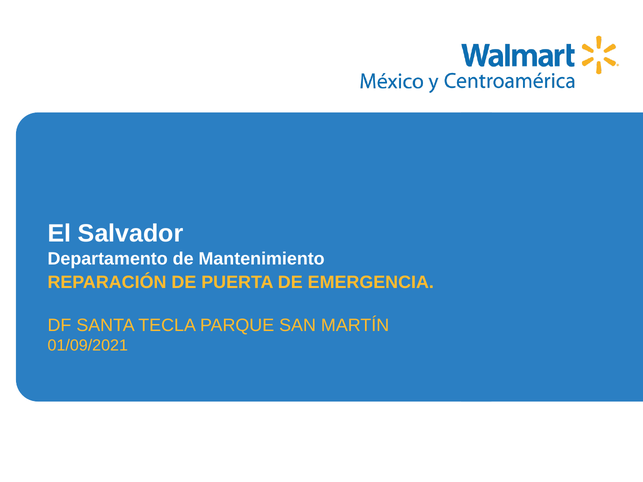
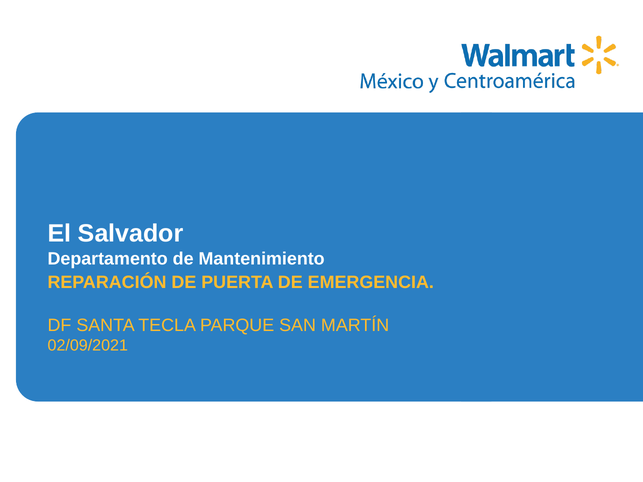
01/09/2021: 01/09/2021 -> 02/09/2021 (88, 346)
